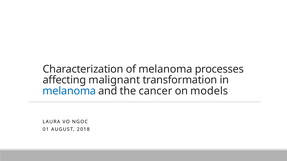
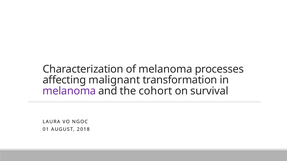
melanoma colour: blue -> purple (69, 91)
cancer: cancer -> cohort (155, 91)
models: models -> survival (209, 91)
